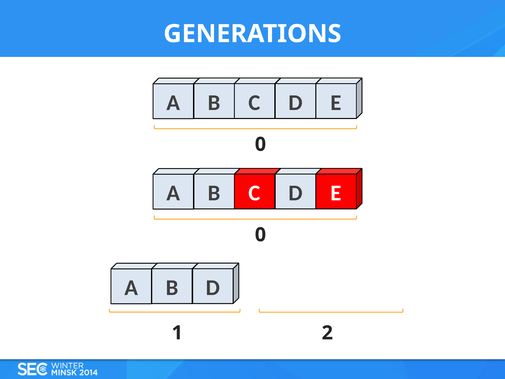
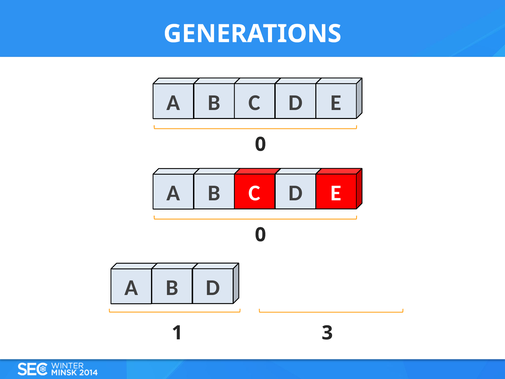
2: 2 -> 3 (327, 333)
